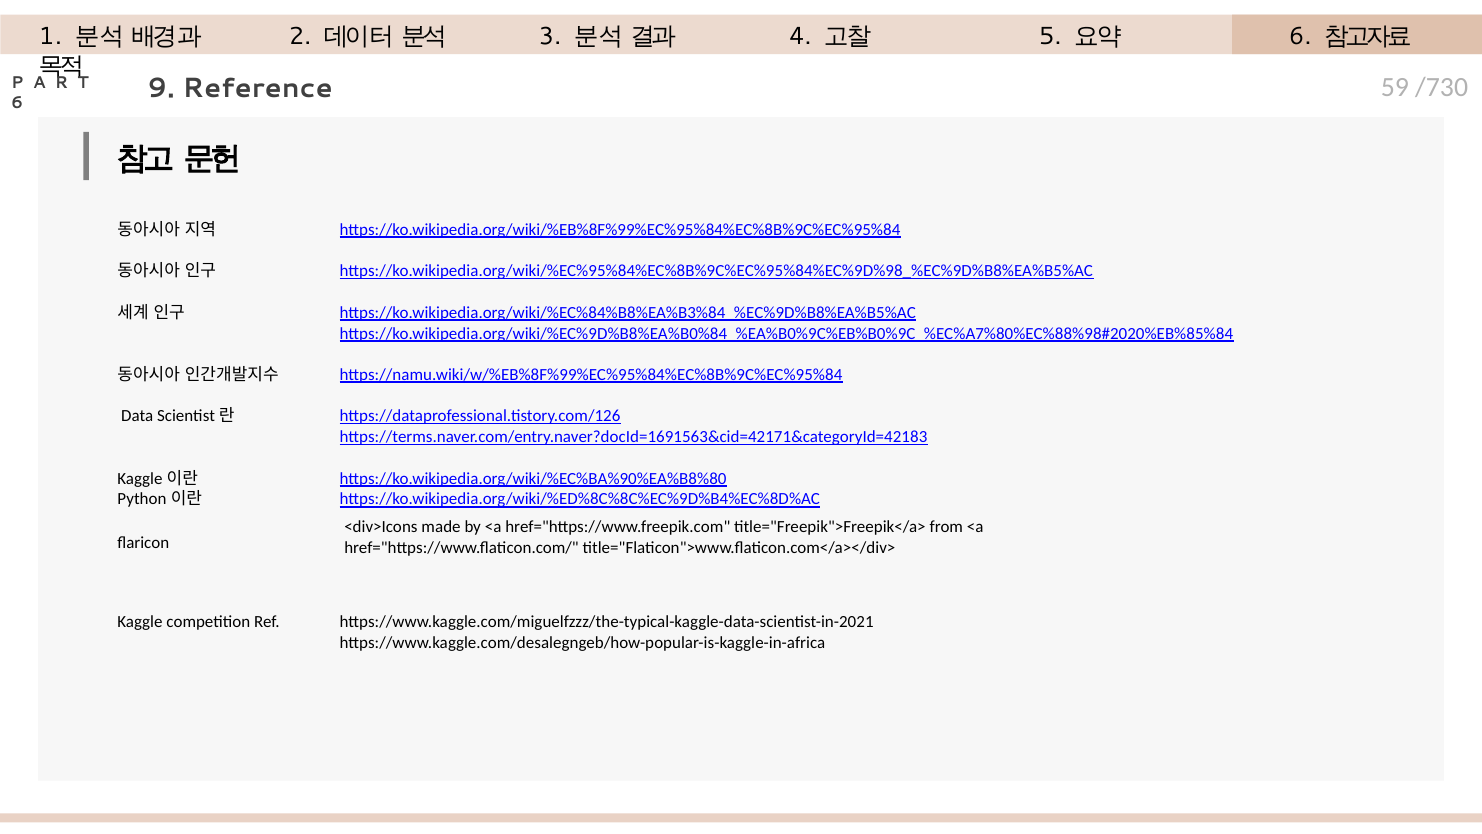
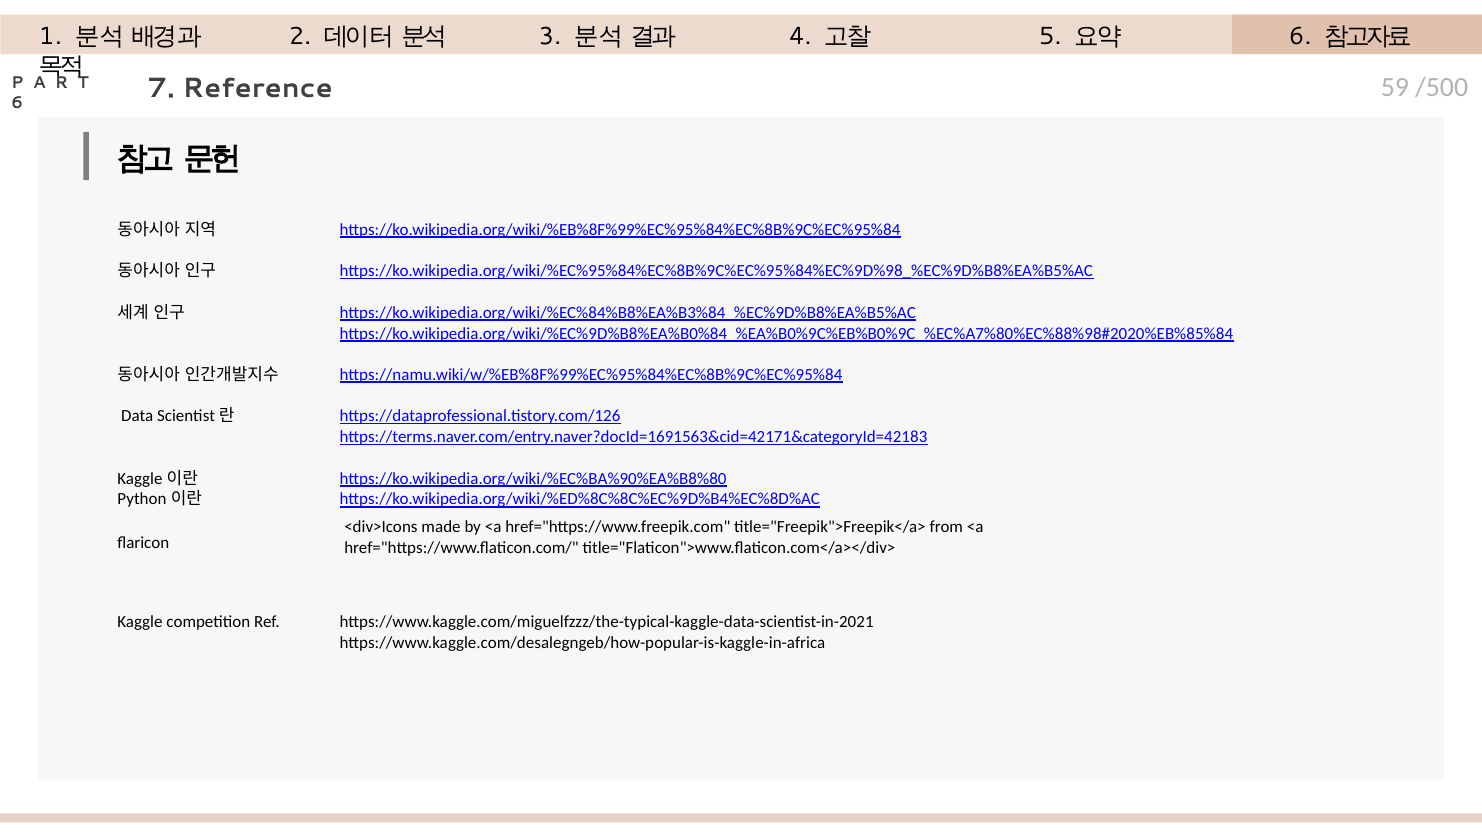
/730: /730 -> /500 (1442, 87)
9: 9 -> 7 (161, 88)
